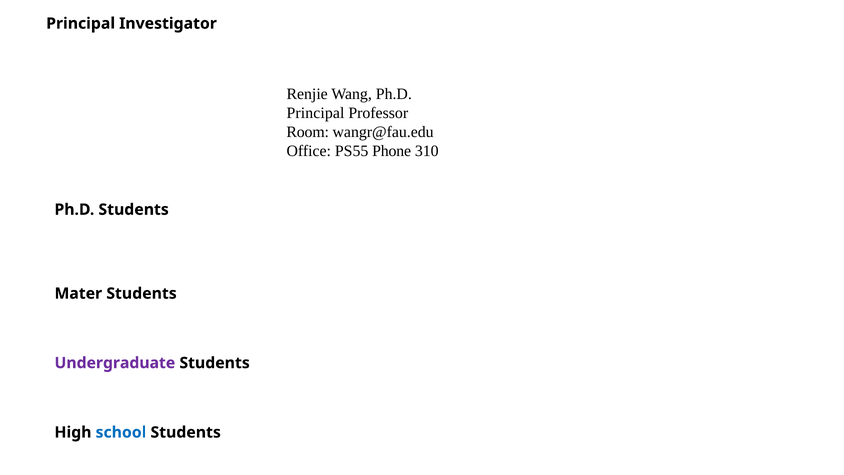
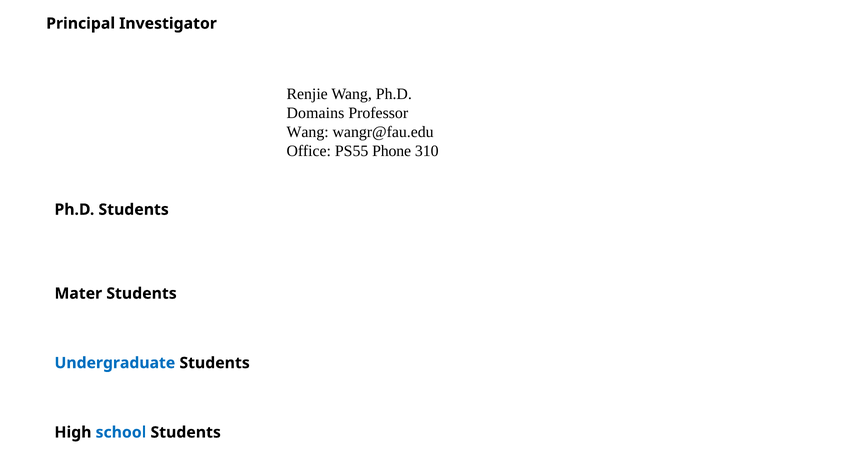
Principal: Principal -> Domains (315, 113)
Room: Room -> Wang (308, 132)
Undergraduate colour: purple -> blue (115, 363)
